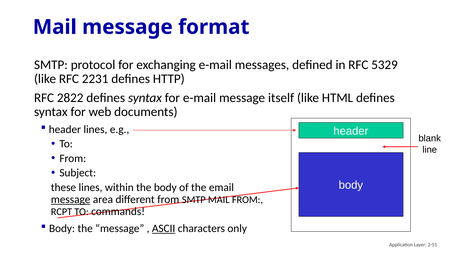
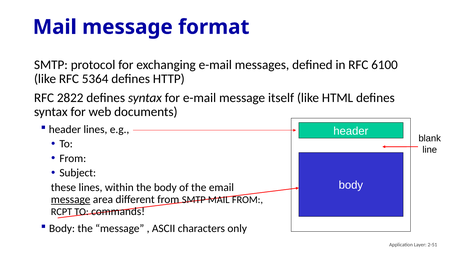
5329: 5329 -> 6100 (385, 65)
2231: 2231 -> 5364 (95, 79)
ASCII underline: present -> none (164, 228)
